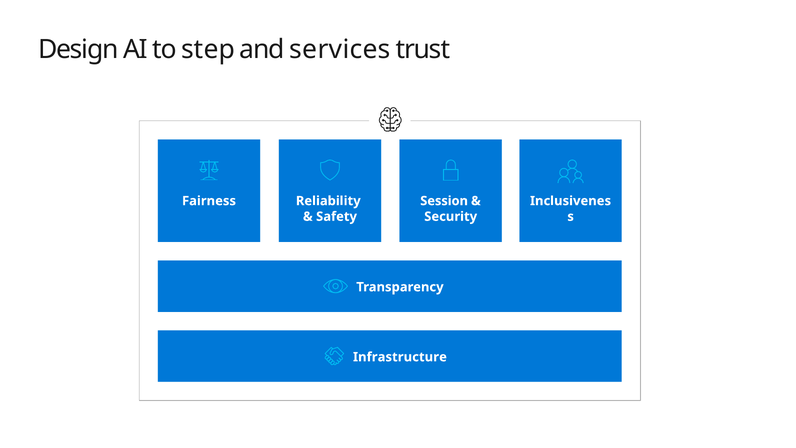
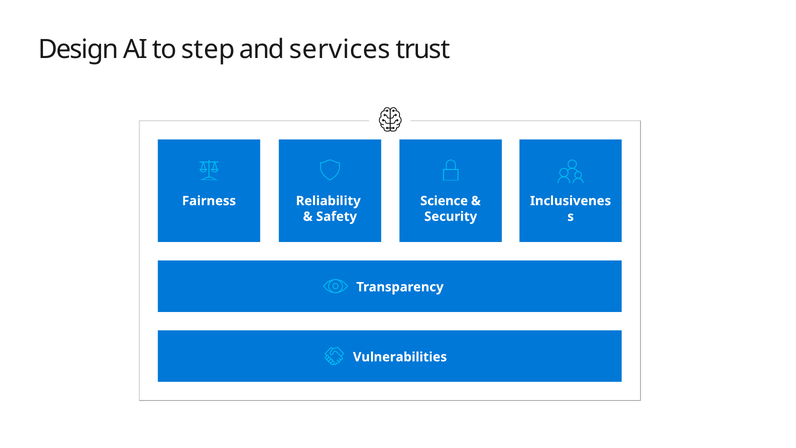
Session: Session -> Science (444, 201)
Infrastructure: Infrastructure -> Vulnerabilities (400, 357)
